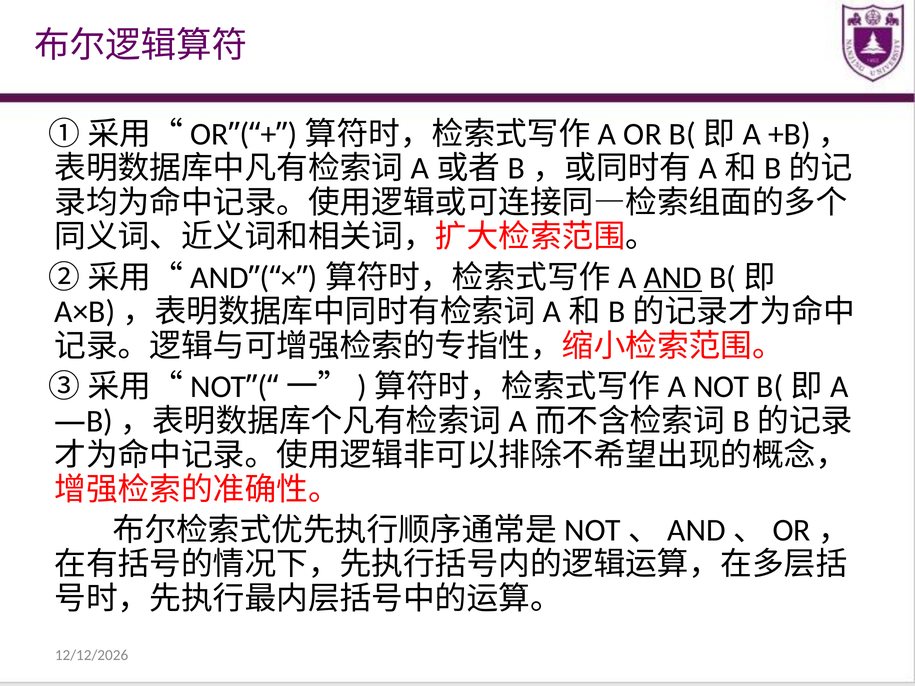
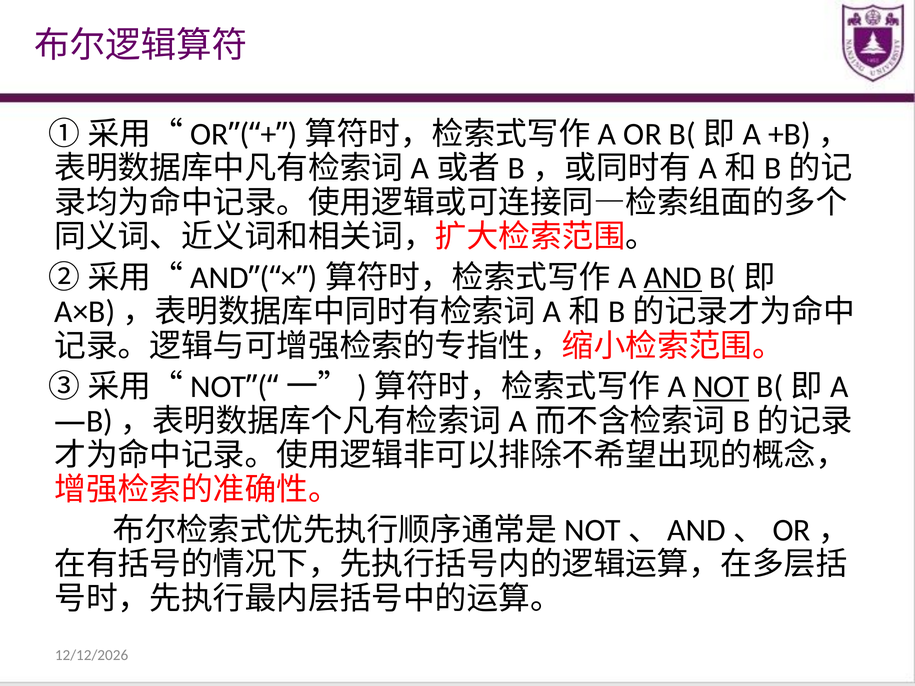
NOT underline: none -> present (721, 387)
